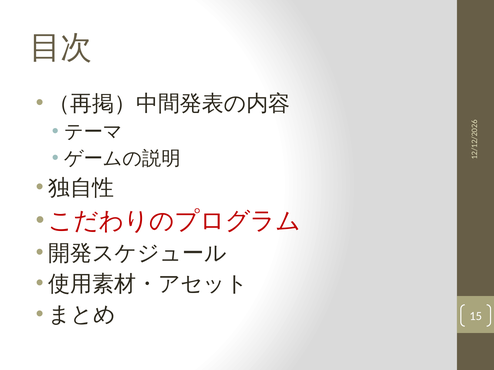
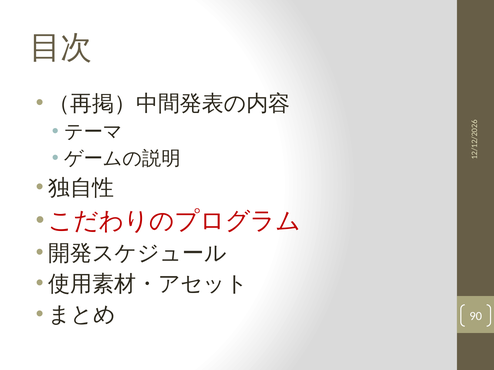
15: 15 -> 90 (476, 317)
